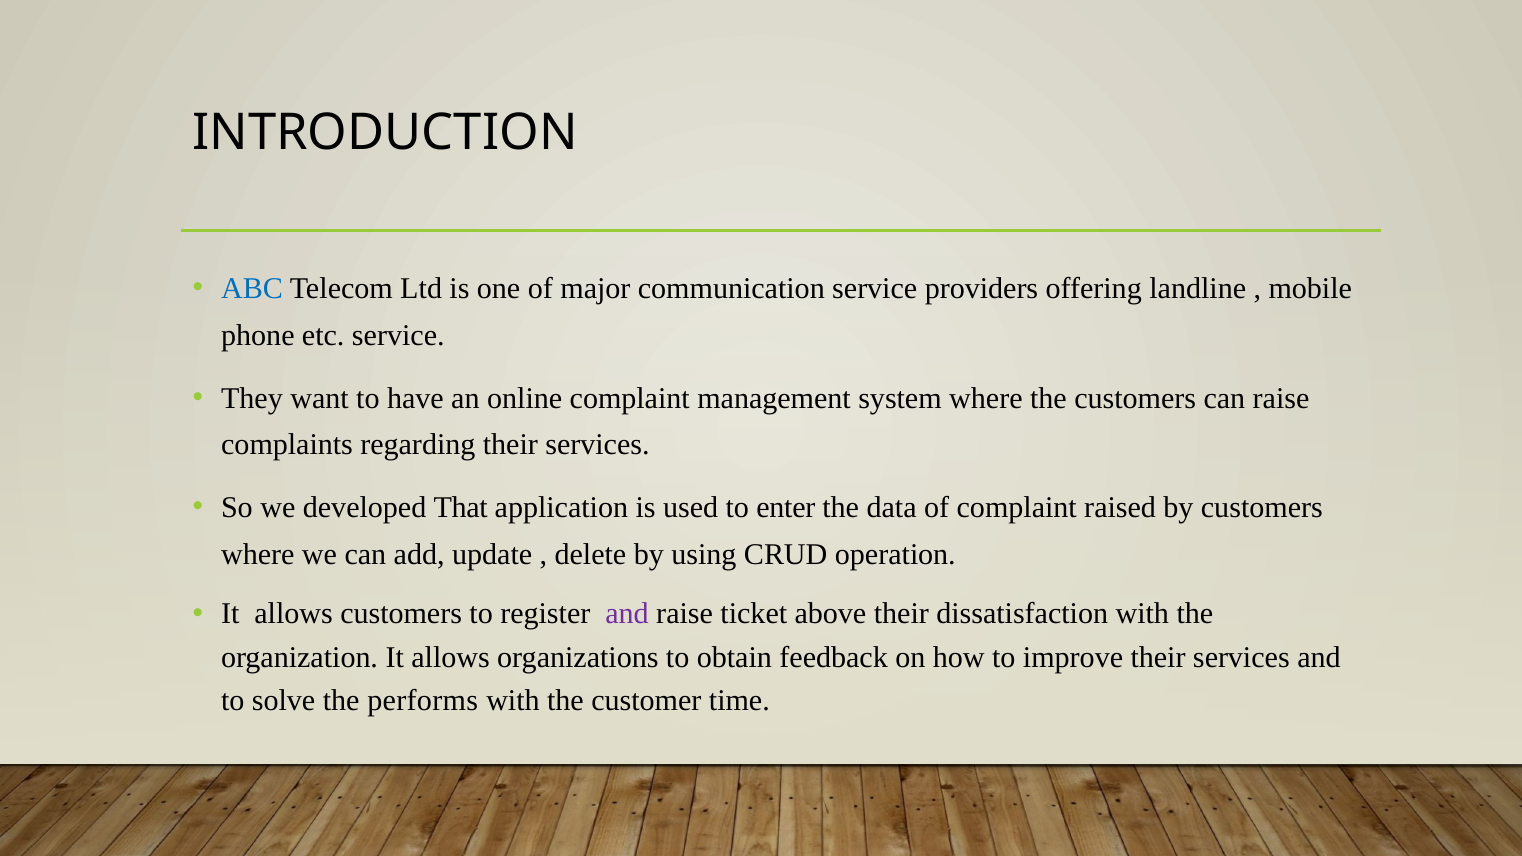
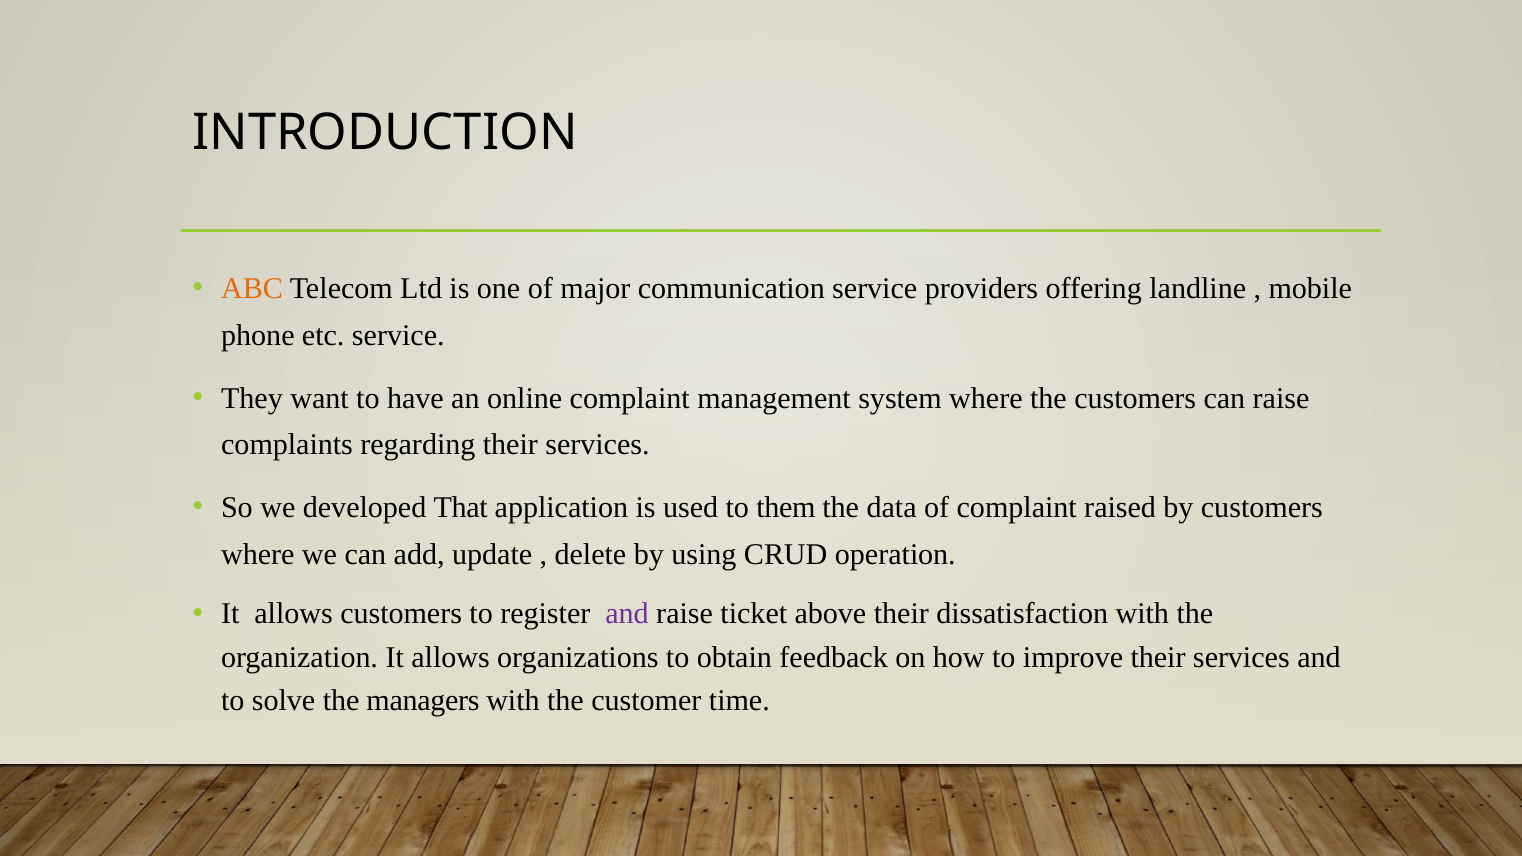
ABC colour: blue -> orange (252, 288)
enter: enter -> them (786, 508)
performs: performs -> managers (423, 701)
